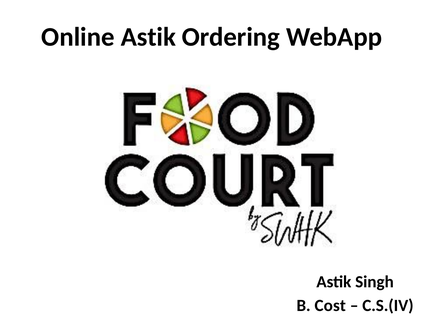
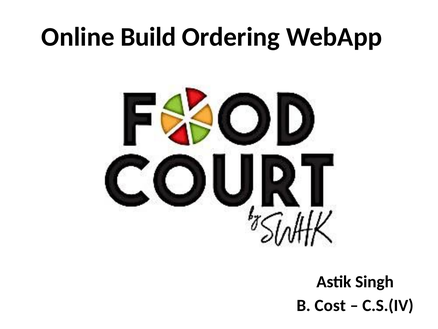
Online Astik: Astik -> Build (148, 37)
